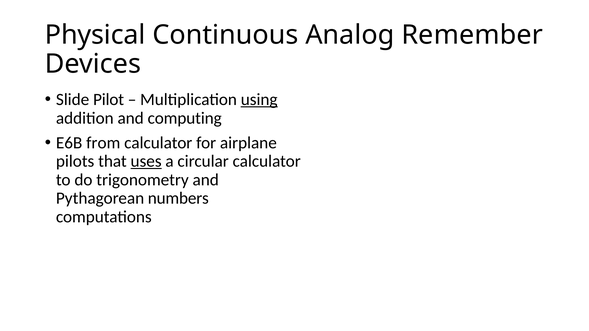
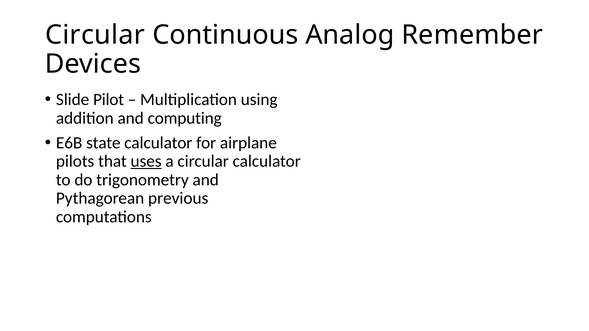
Physical: Physical -> Circular (95, 35)
using underline: present -> none (259, 100)
from: from -> state (103, 143)
numbers: numbers -> previous (178, 199)
